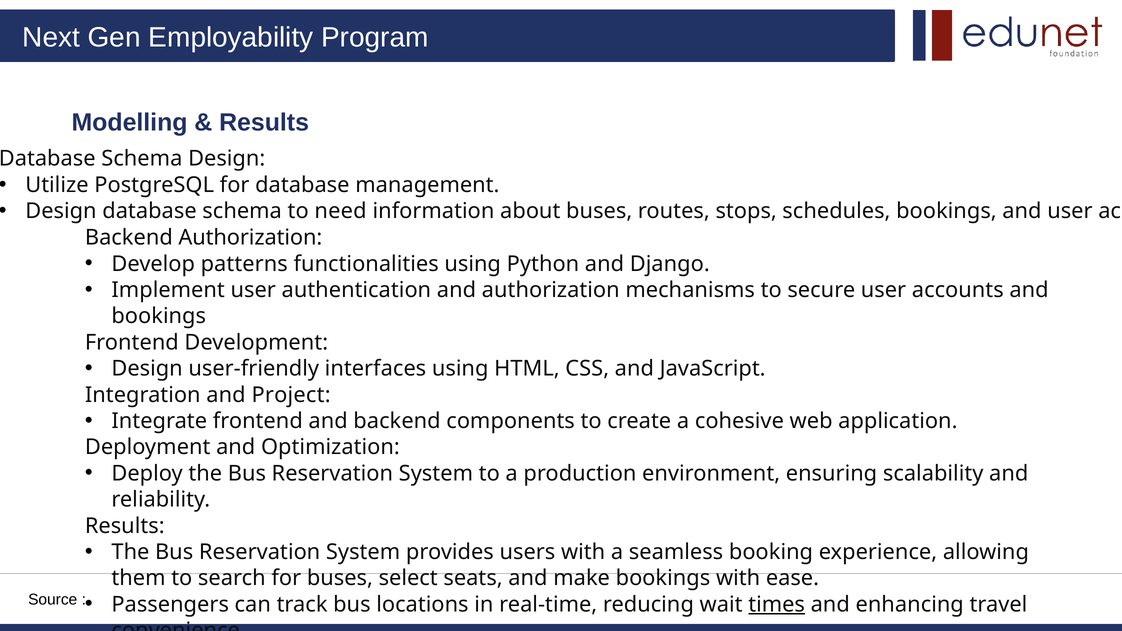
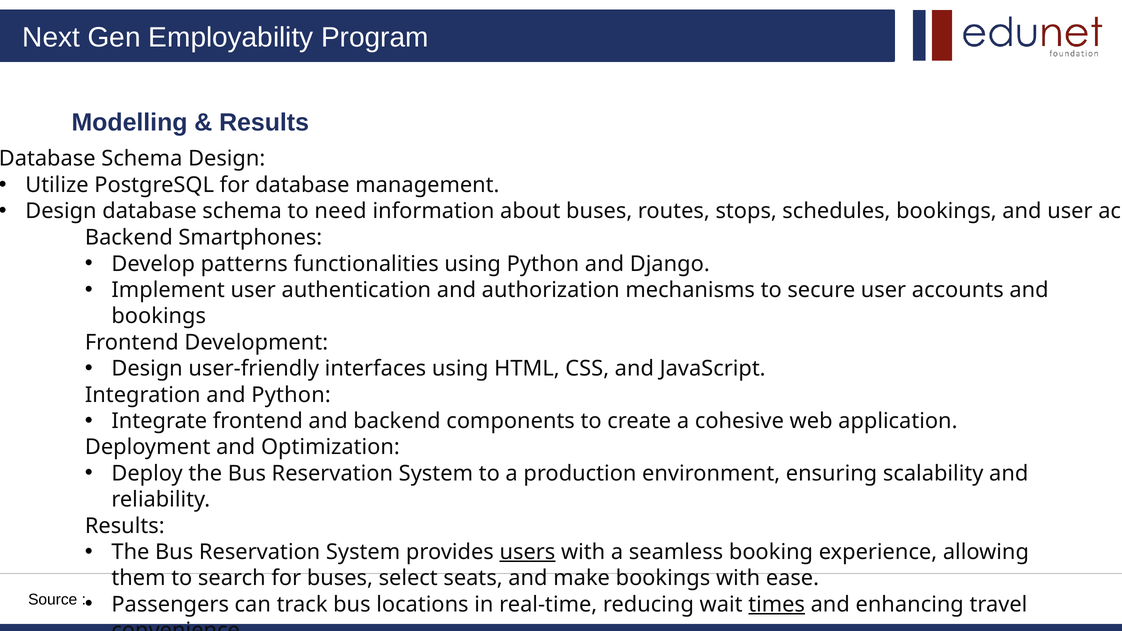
Backend Authorization: Authorization -> Smartphones (250, 238)
and Project: Project -> Python (291, 395)
users underline: none -> present (527, 552)
